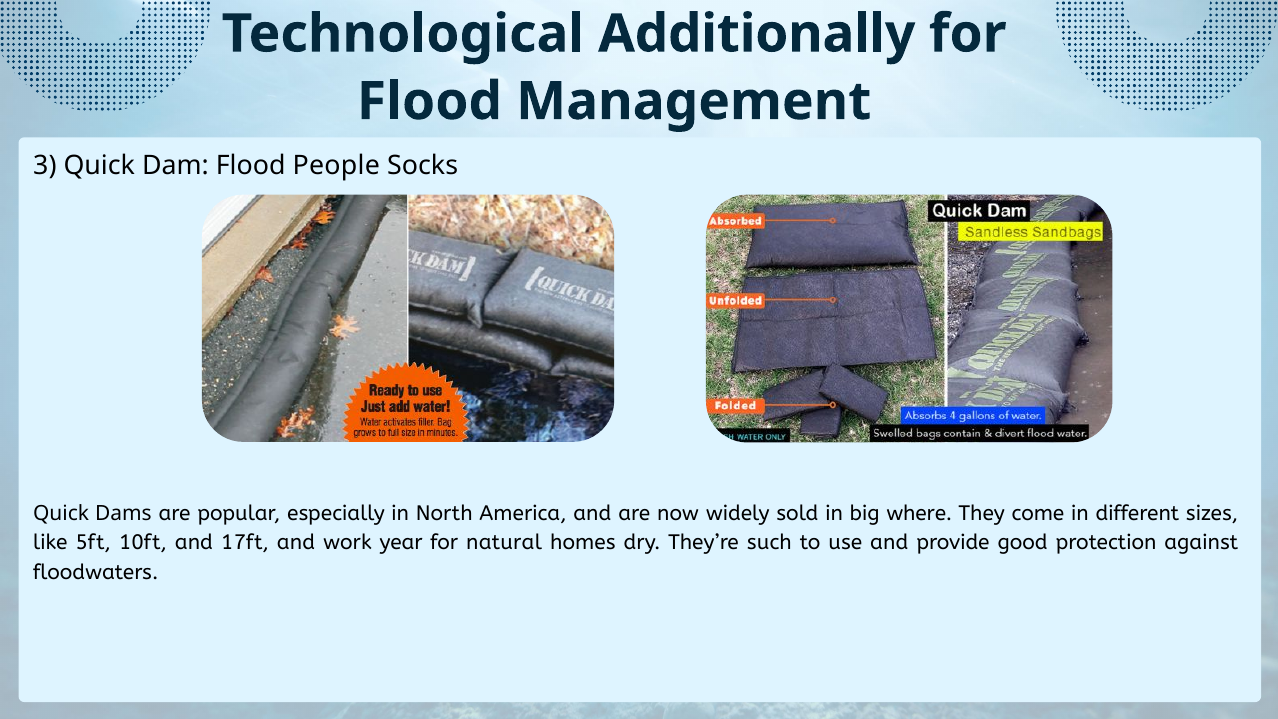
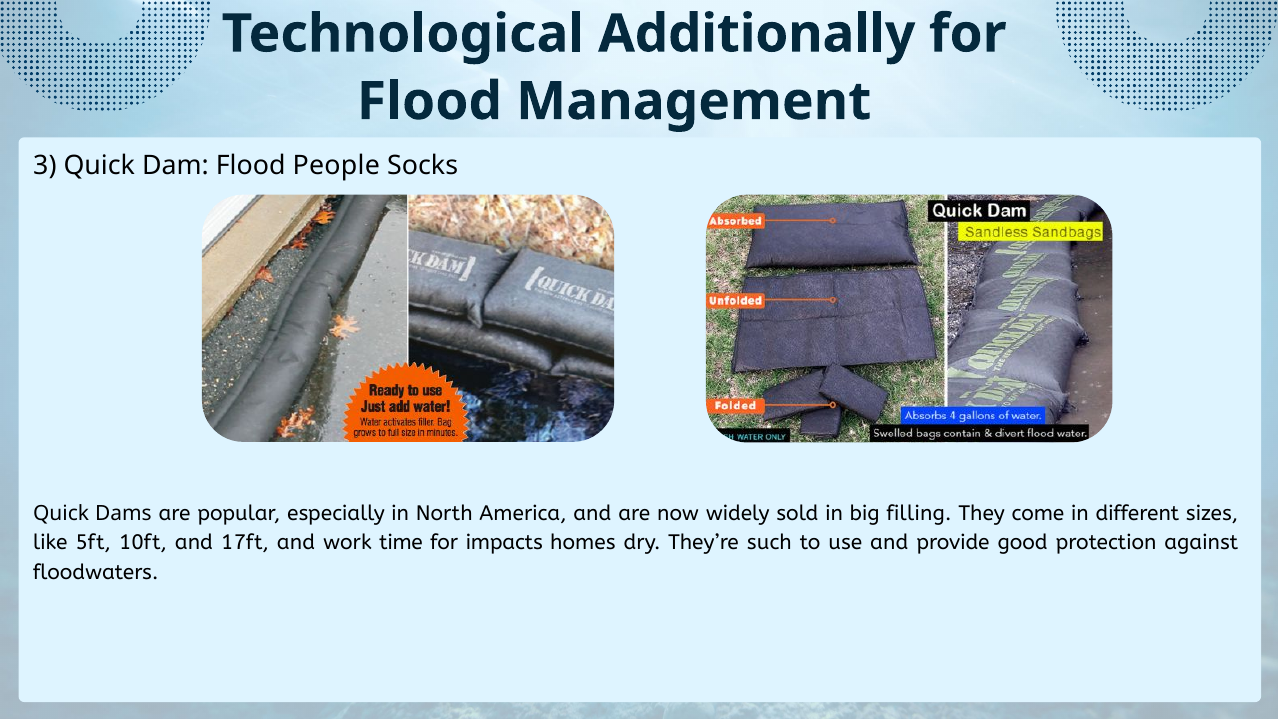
where: where -> filling (919, 513)
year: year -> time (401, 543)
natural: natural -> impacts (504, 543)
